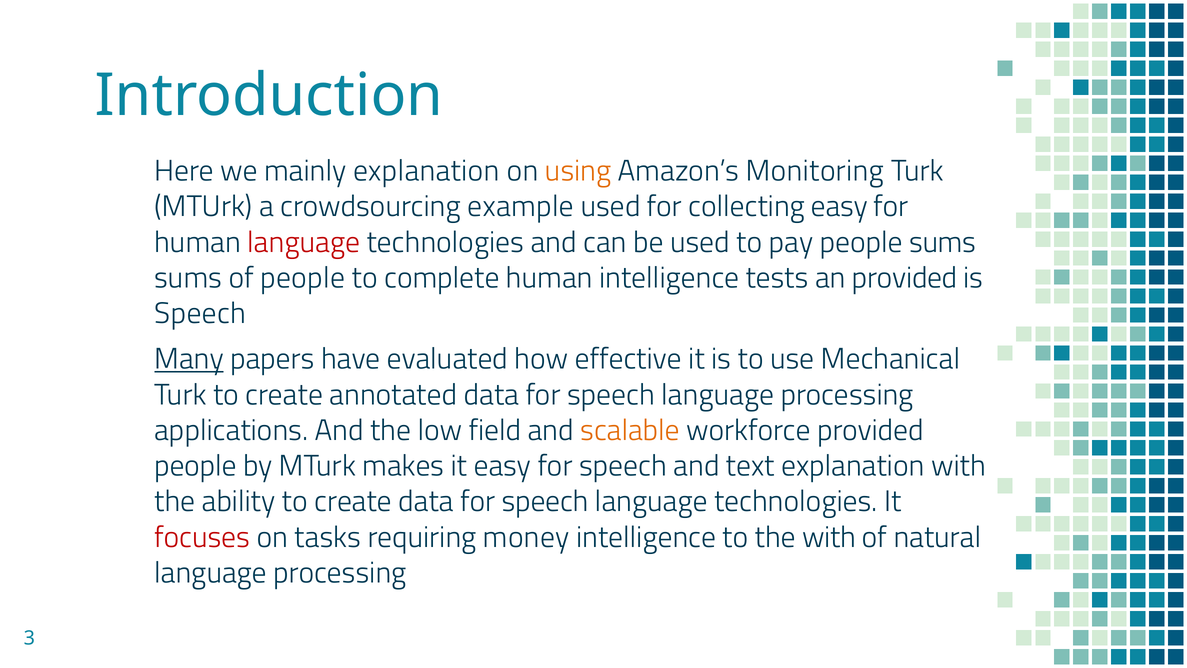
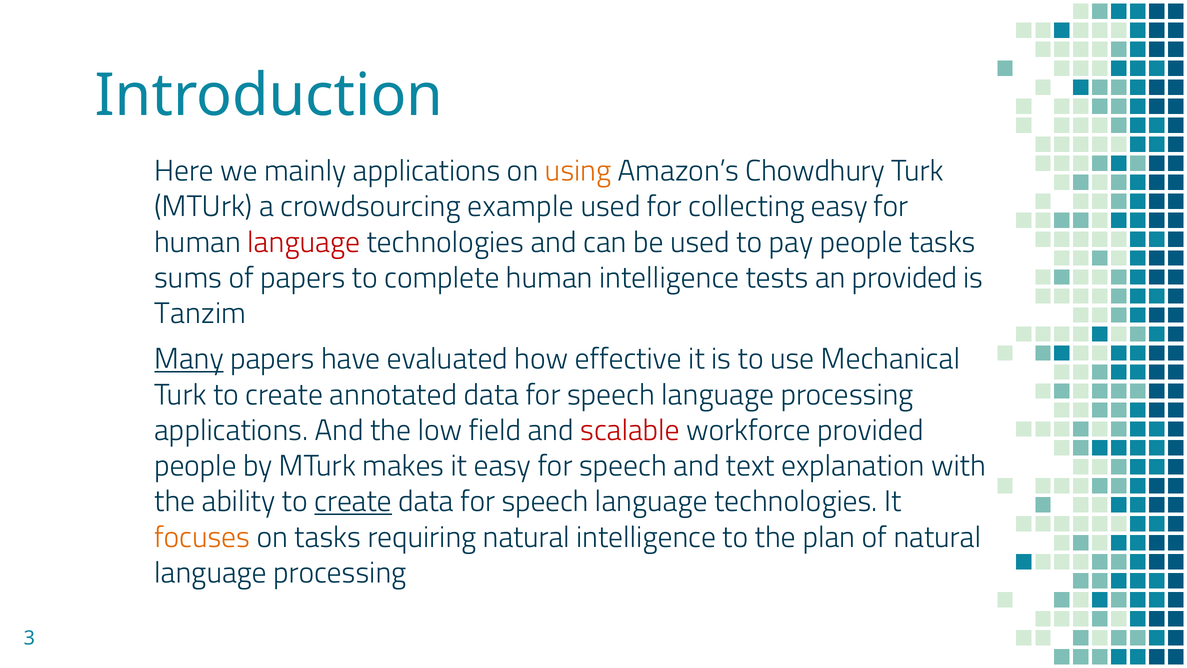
mainly explanation: explanation -> applications (427, 171)
Monitoring: Monitoring -> Chowdhury (815, 171)
people sums: sums -> tasks (942, 242)
of people: people -> papers (303, 278)
Speech: Speech -> Tanzim (200, 313)
scalable colour: orange -> red (630, 430)
create underline: none -> present (353, 501)
focuses colour: red -> orange (202, 537)
requiring money: money -> natural (526, 537)
the with: with -> plan (829, 537)
